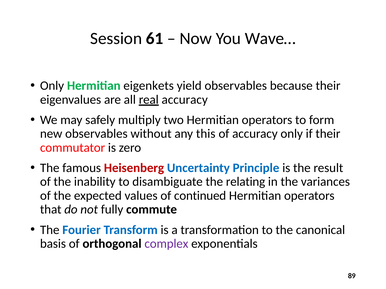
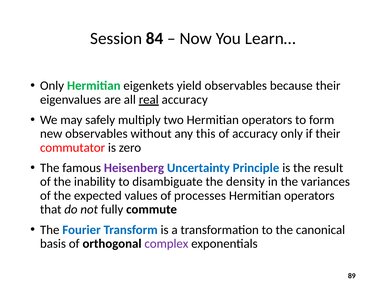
61: 61 -> 84 (155, 39)
Wave…: Wave… -> Learn… (270, 39)
Heisenberg colour: red -> purple (134, 168)
relating: relating -> density (245, 182)
continued: continued -> processes (200, 196)
